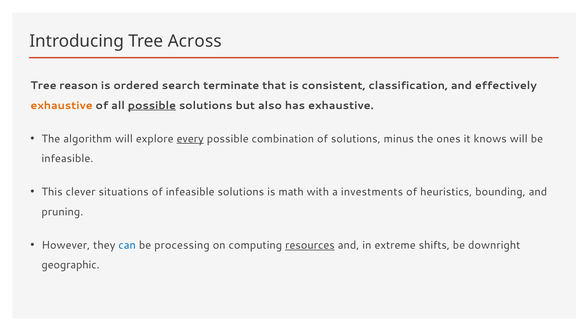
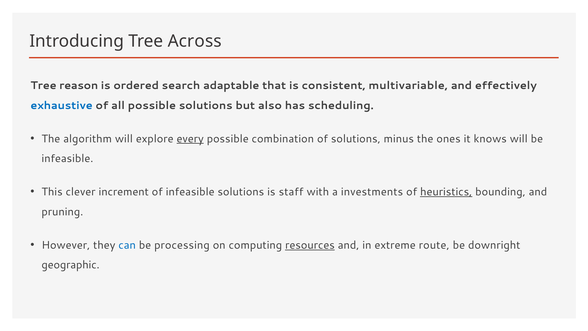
terminate: terminate -> adaptable (231, 85)
classification: classification -> multivariable (408, 85)
exhaustive colour: orange -> blue (62, 105)
possible underline: present -> none (152, 105)
has exhaustive: exhaustive -> scheduling (341, 105)
situations: situations -> increment (124, 192)
math: math -> staff (291, 192)
heuristics underline: none -> present (446, 192)
shifts: shifts -> route (434, 245)
